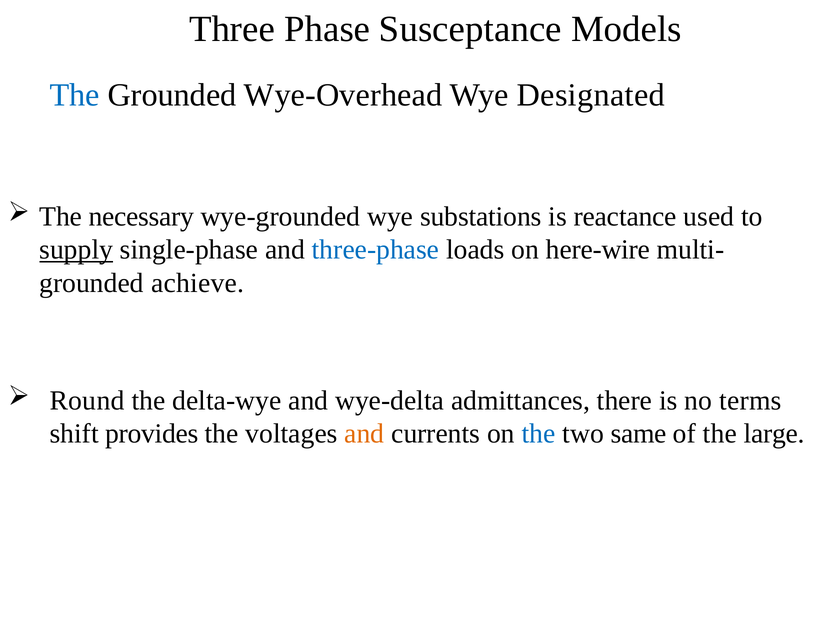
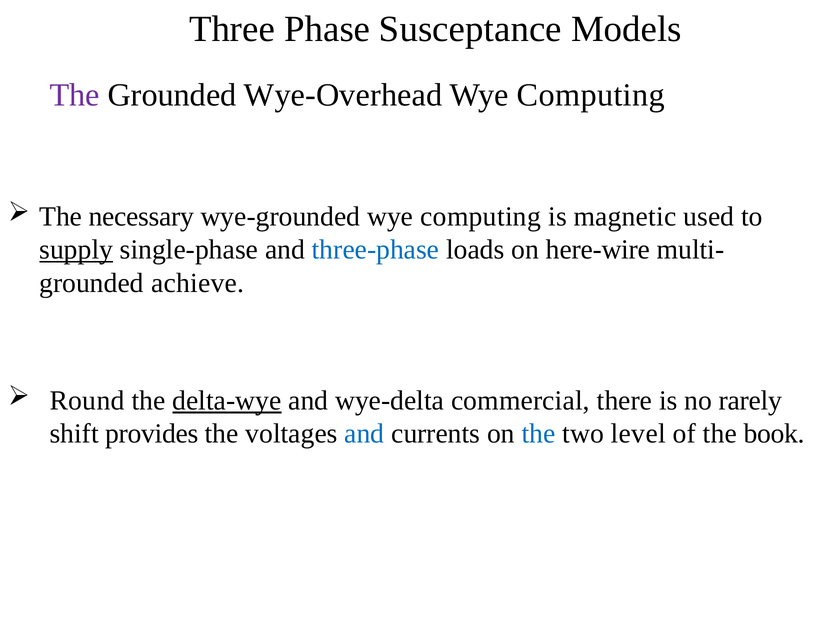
The colour: blue -> purple (75, 95)
Designated: Designated -> Computing (591, 95)
wye-grounded wye substations: substations -> computing (481, 216)
reactance: reactance -> magnetic (625, 216)
delta-wye underline: none -> present (227, 400)
admittances: admittances -> commercial (520, 400)
terms: terms -> rarely (751, 400)
and colour: orange -> blue (364, 433)
same: same -> level (638, 433)
large: large -> book (774, 433)
